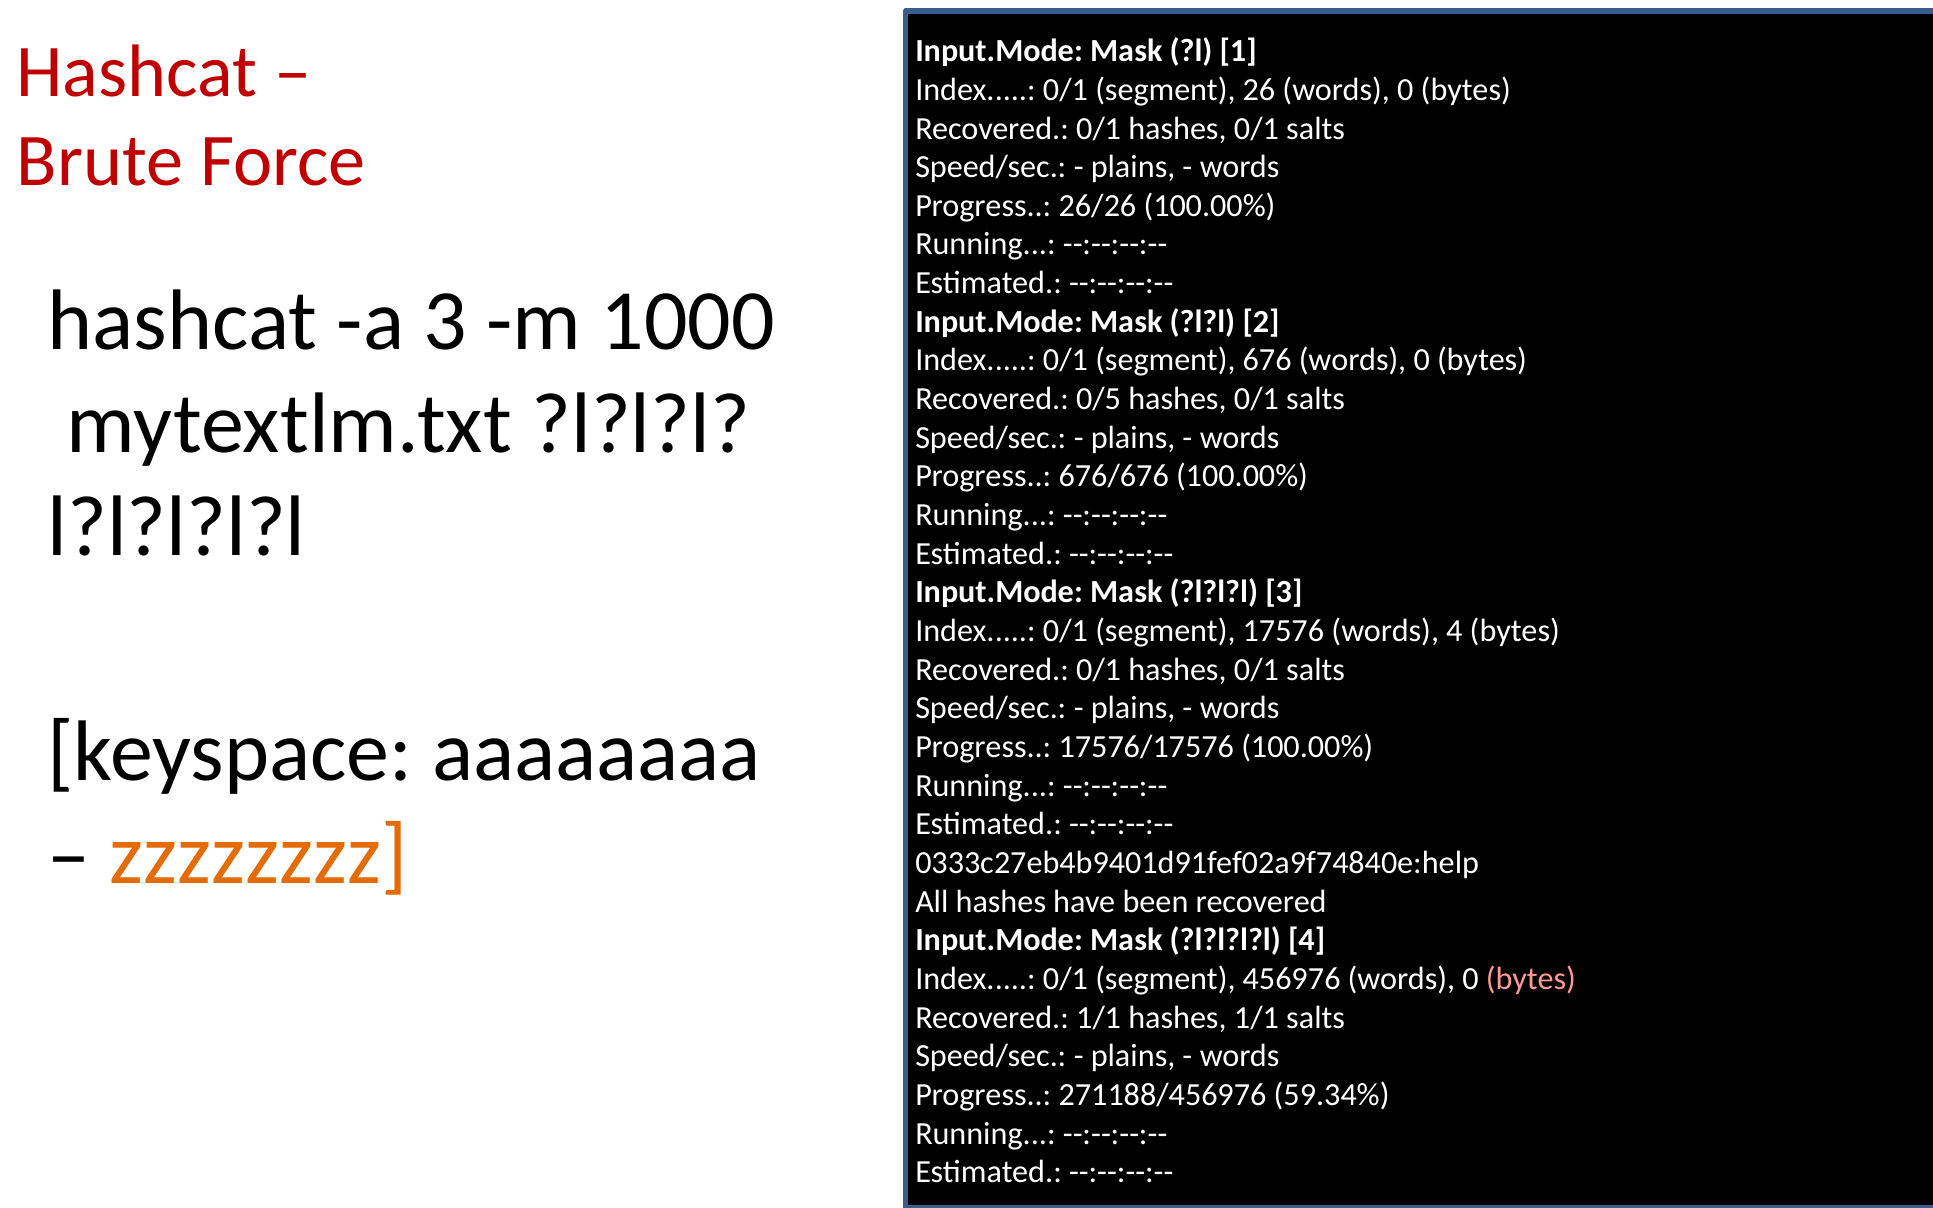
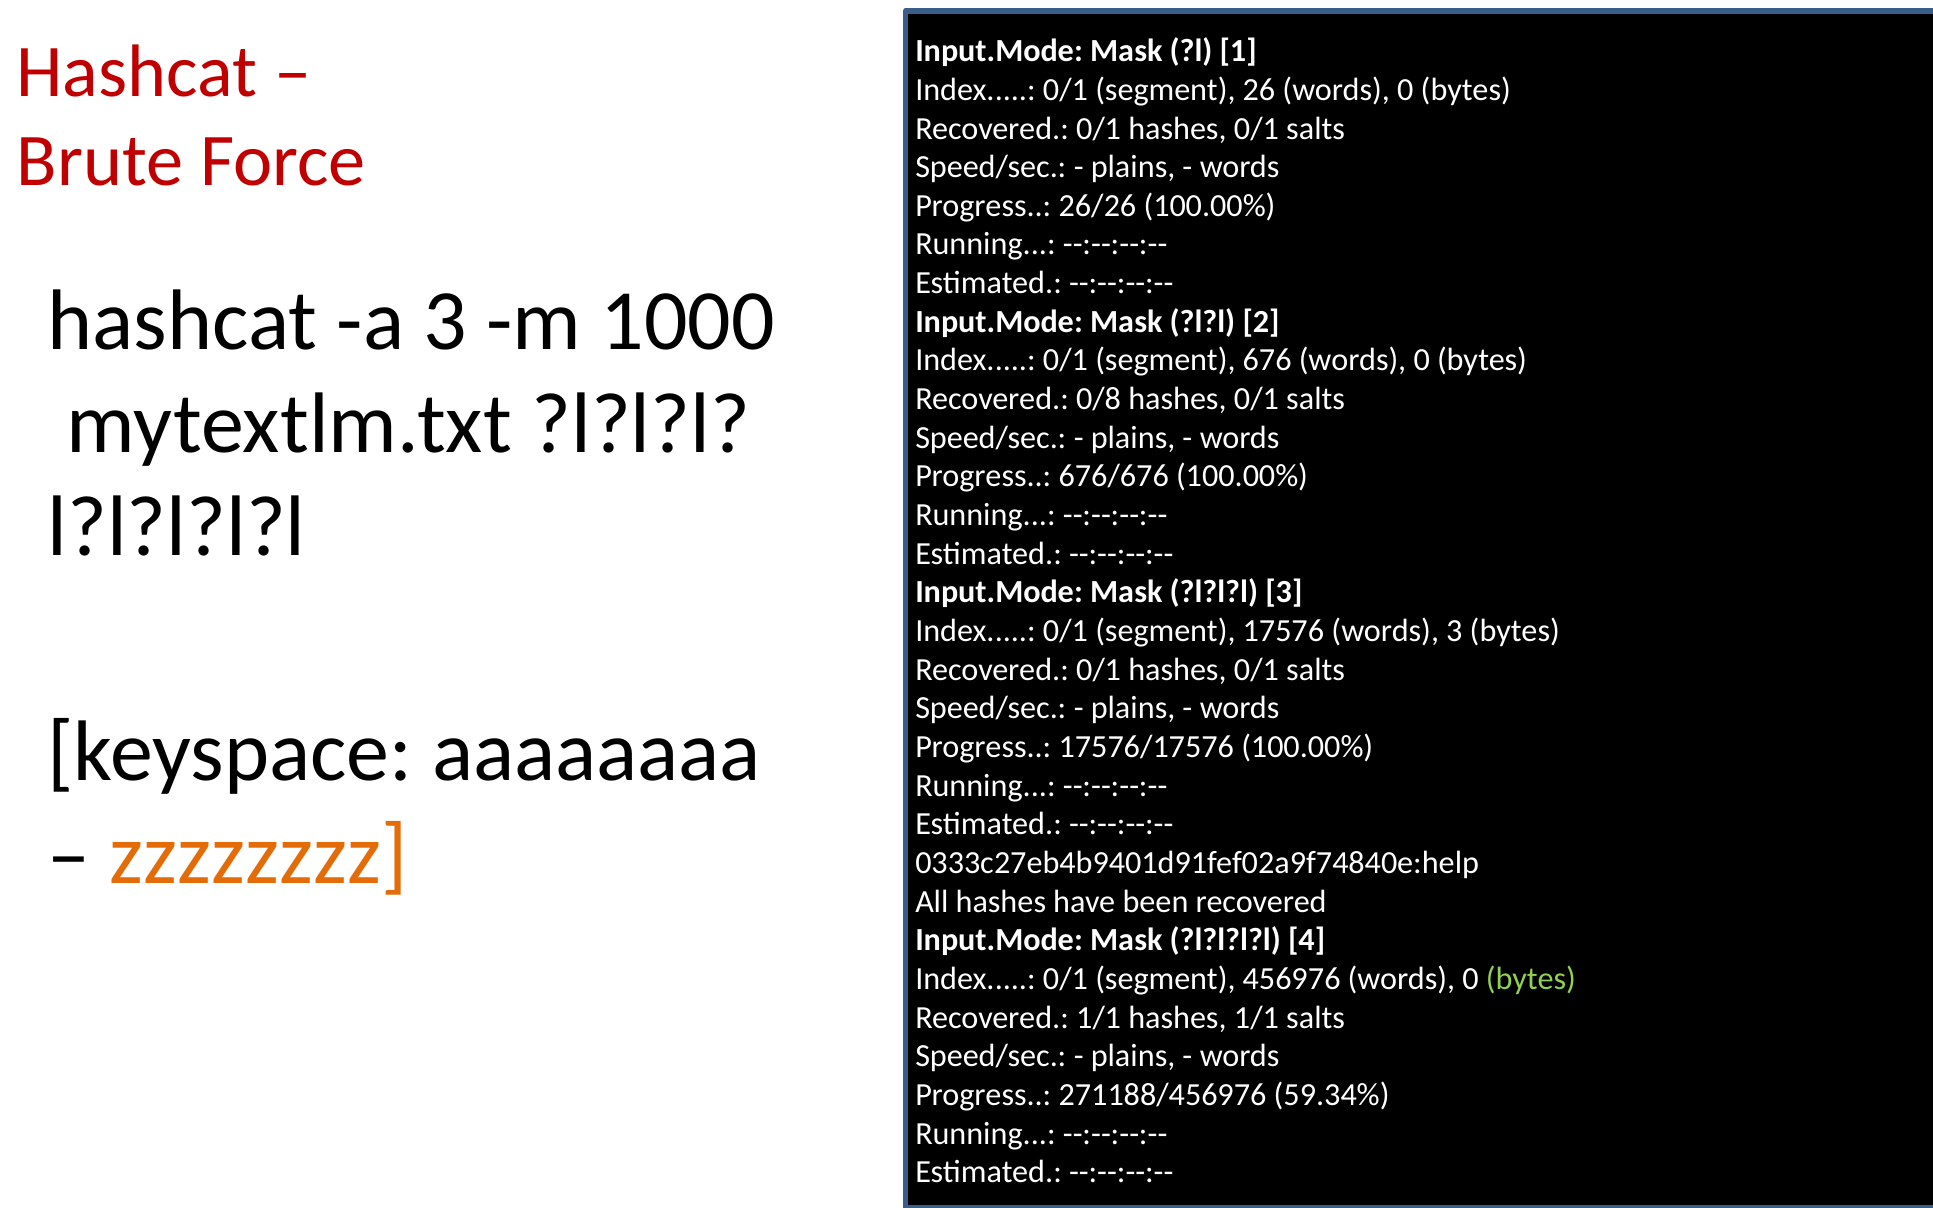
0/5: 0/5 -> 0/8 (1099, 399)
words 4: 4 -> 3 (1454, 631)
bytes colour: pink -> light green (1531, 979)
